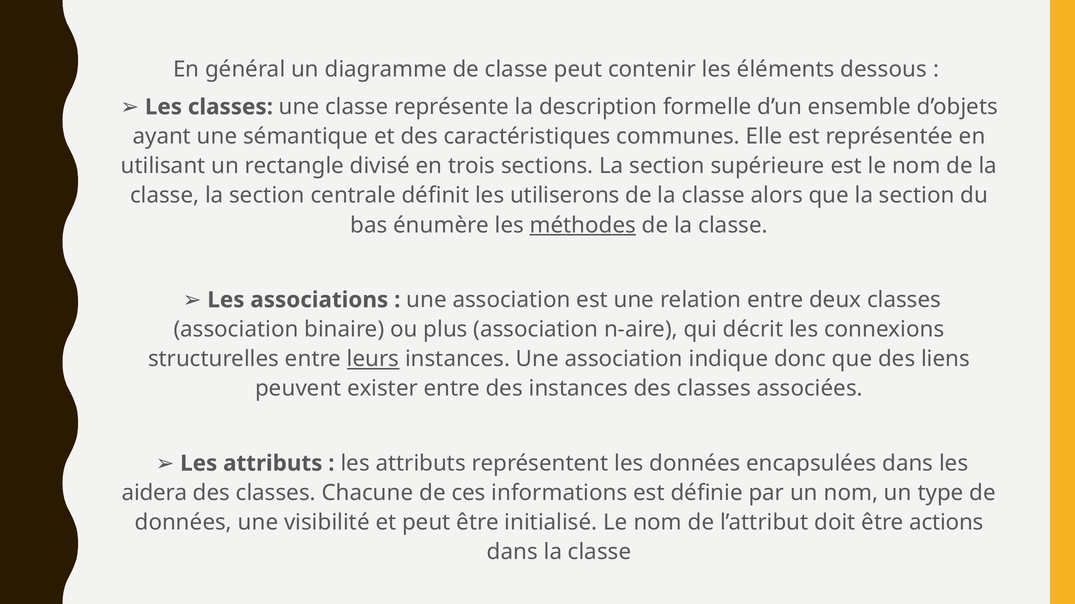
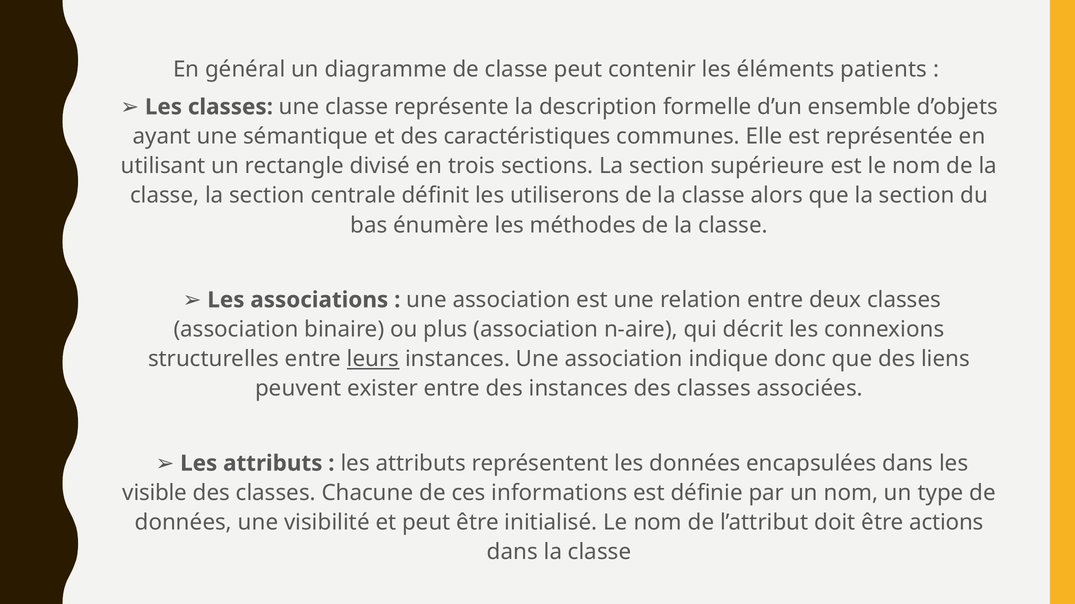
dessous: dessous -> patients (884, 70)
méthodes underline: present -> none (583, 225)
aidera: aidera -> visible (155, 493)
